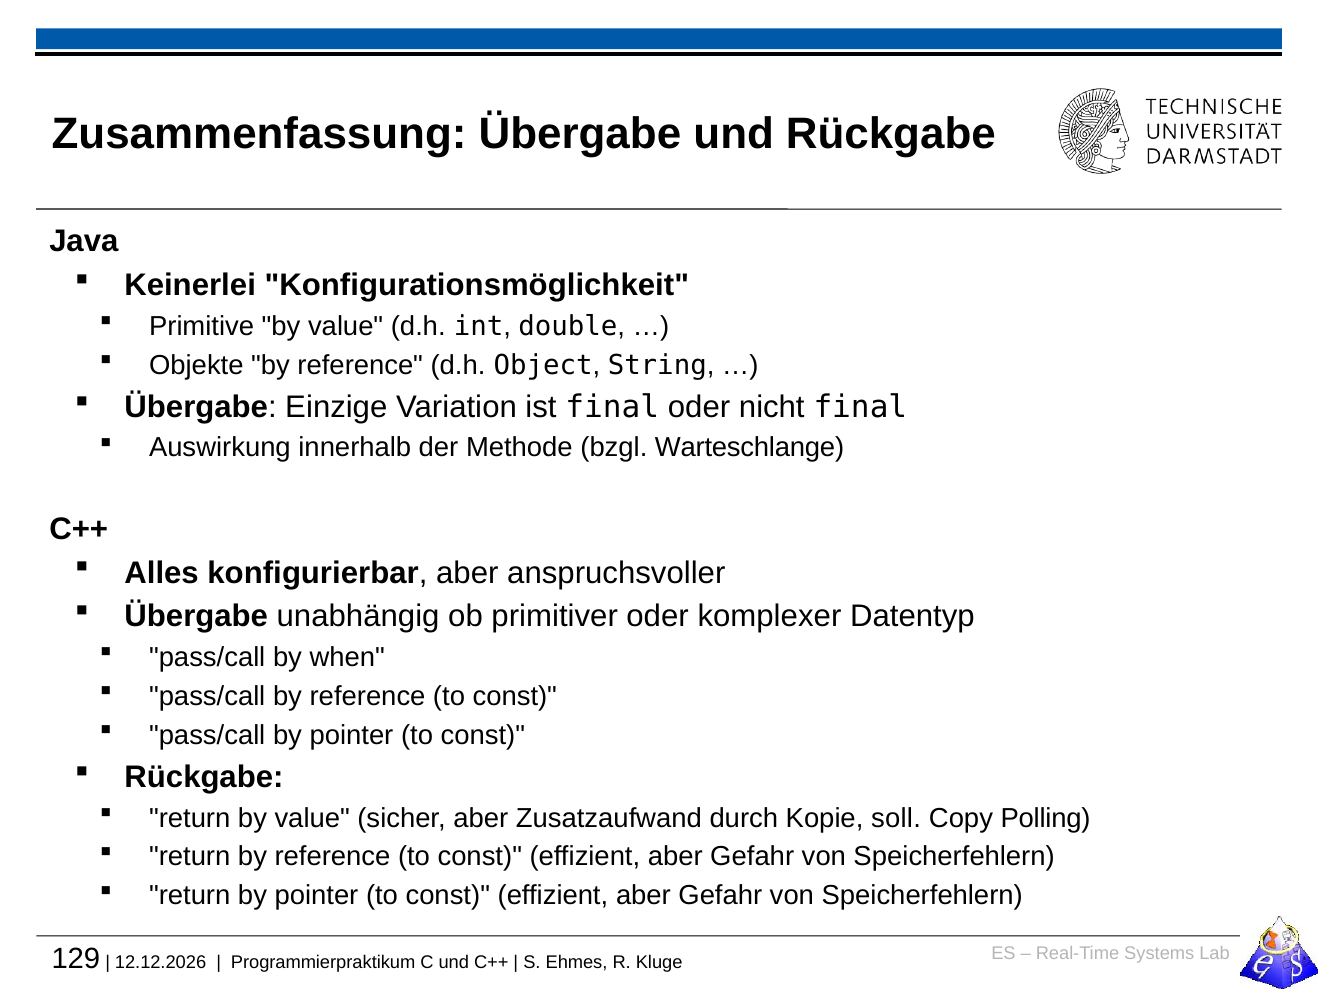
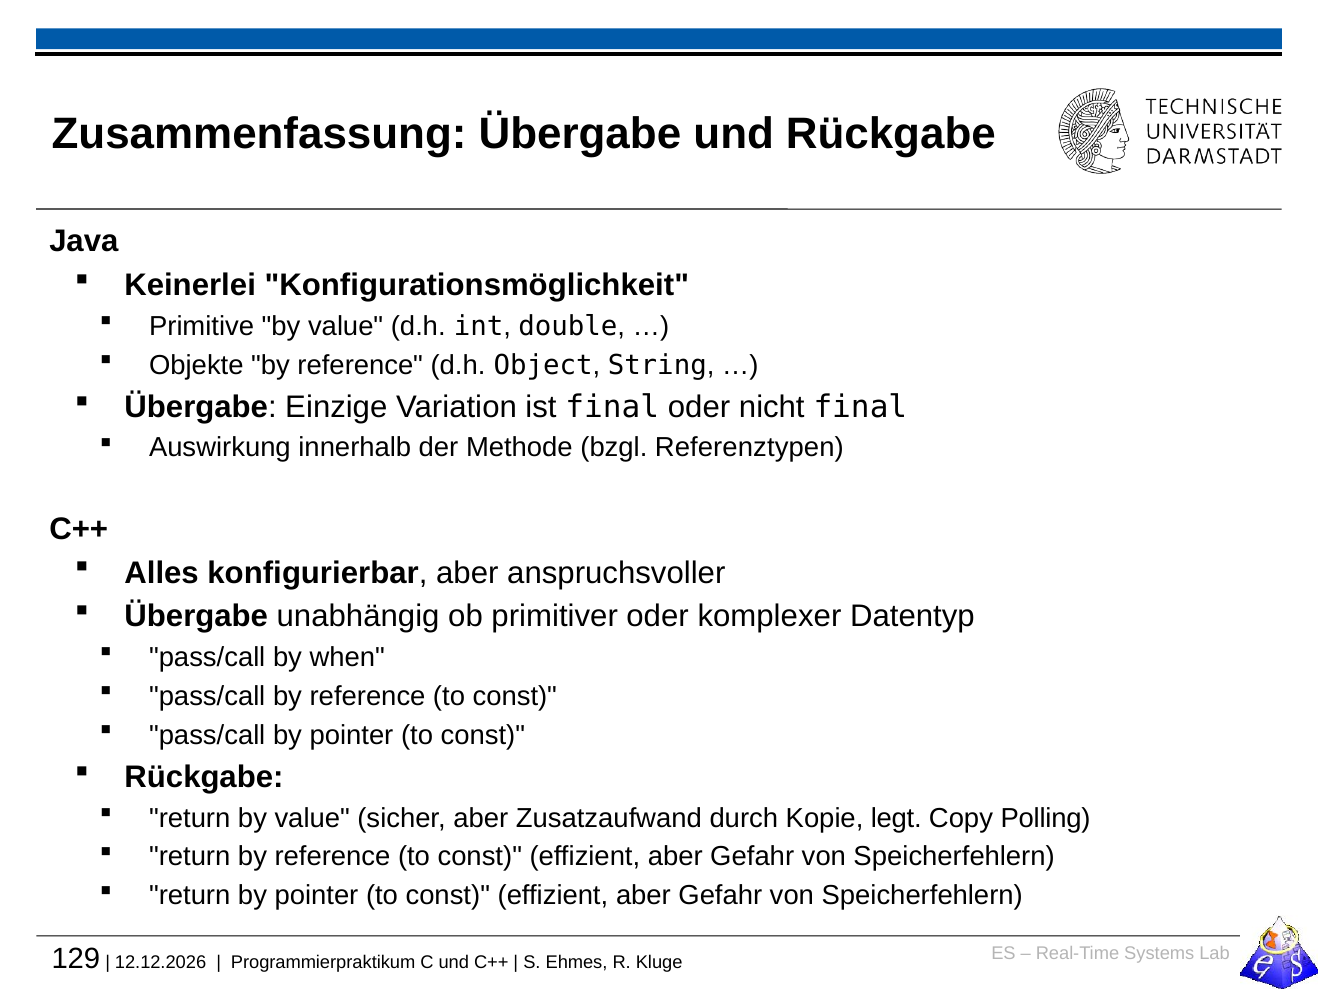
Warteschlange: Warteschlange -> Referenztypen (749, 448)
soll: soll -> legt (896, 818)
